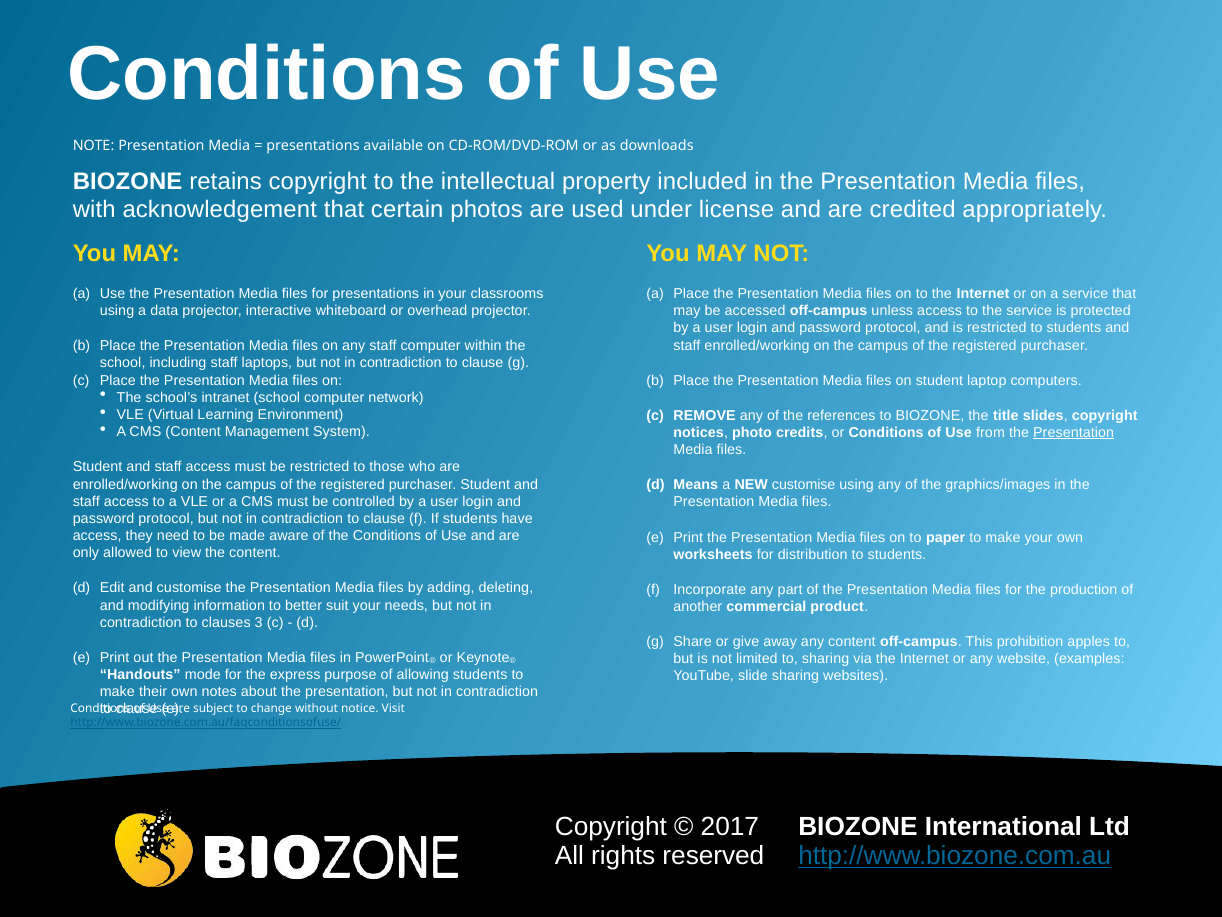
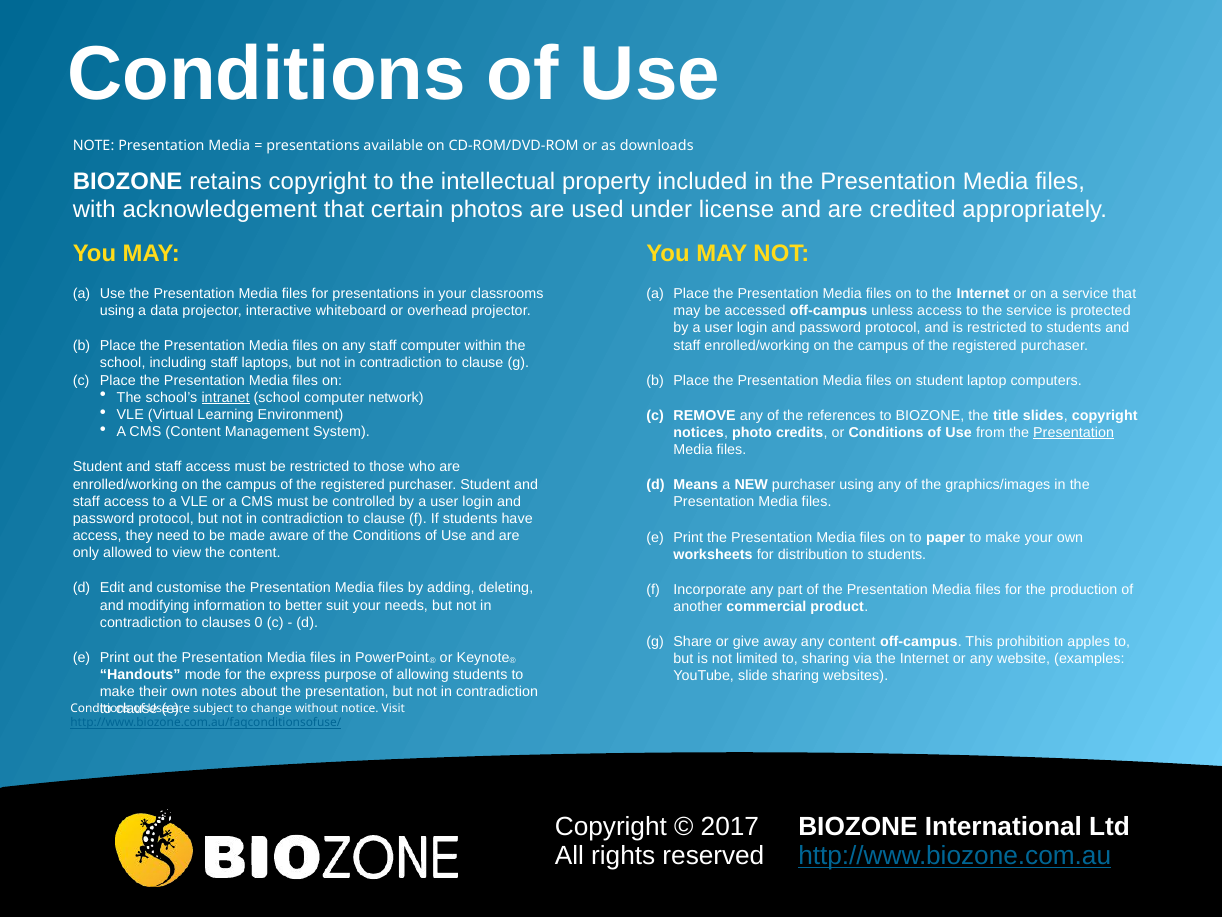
intranet underline: none -> present (226, 397)
NEW customise: customise -> purchaser (804, 485)
3: 3 -> 0 (259, 622)
